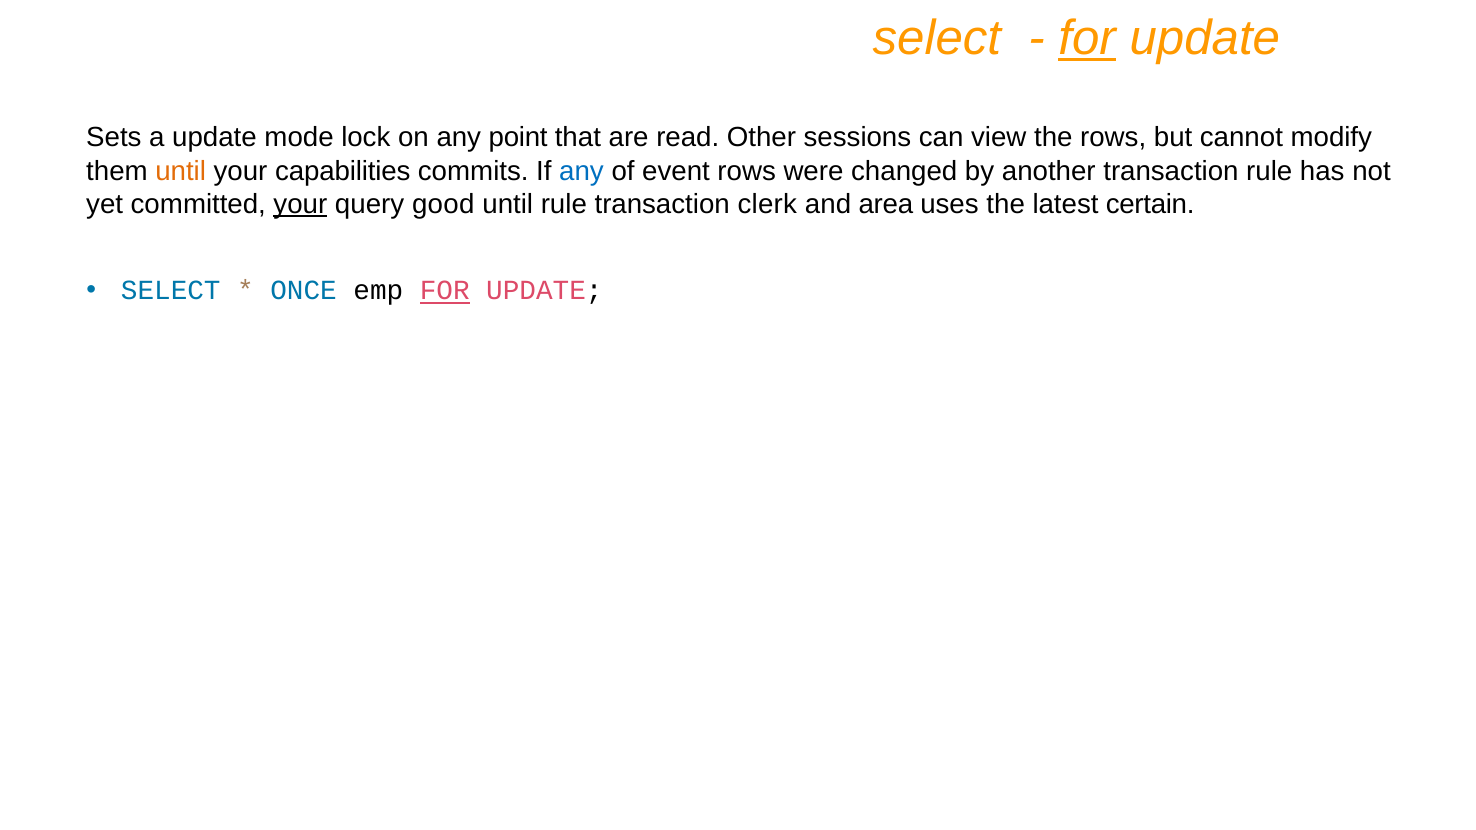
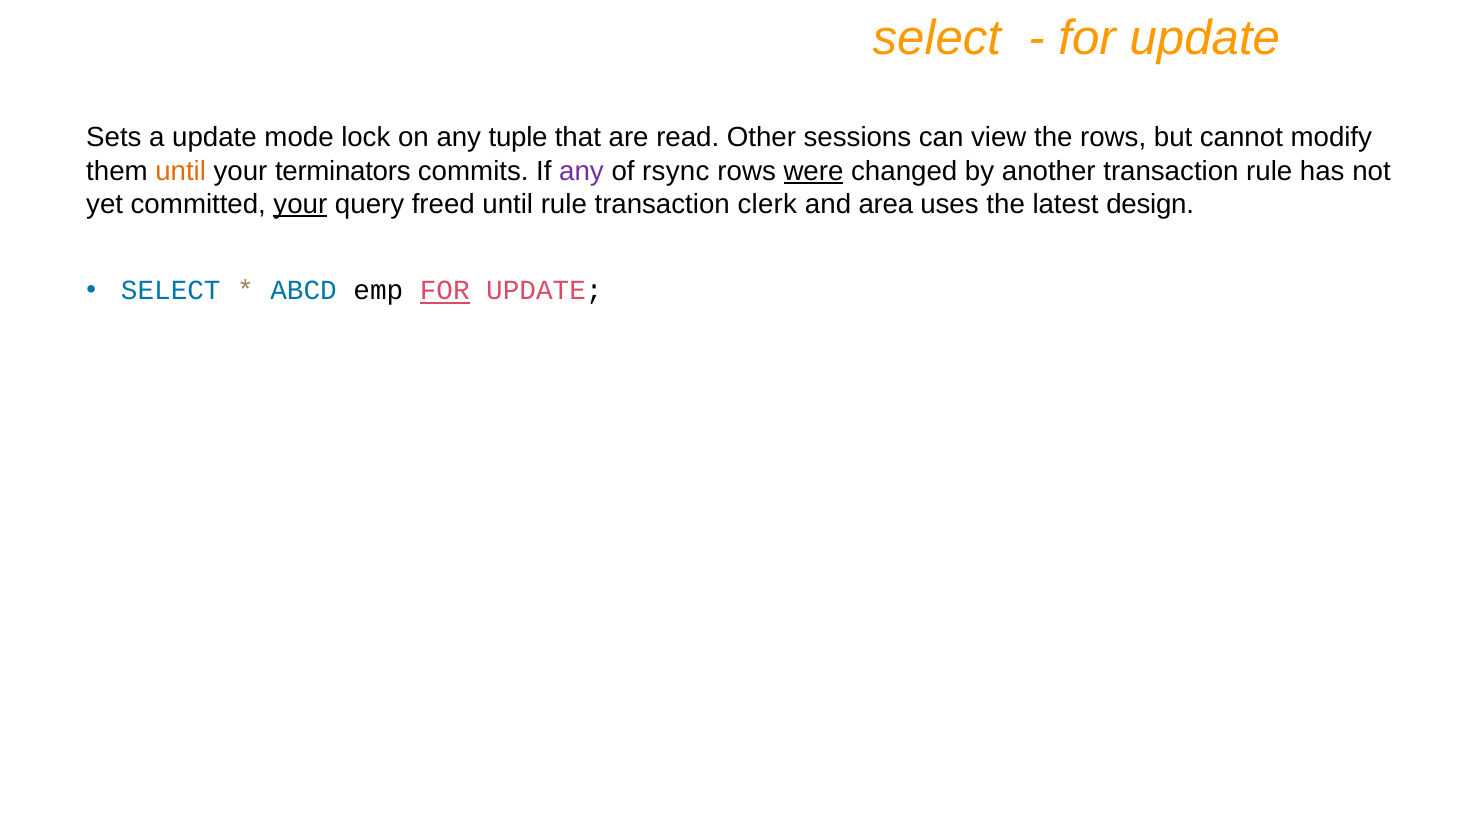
for underline: present -> none (1087, 38)
point: point -> tuple (518, 138)
capabilities: capabilities -> terminators (343, 171)
any colour: blue -> purple (581, 171)
event: event -> rsync (676, 171)
were underline: none -> present (814, 171)
good: good -> freed (443, 204)
certain: certain -> design (1150, 204)
ONCE: ONCE -> ABCD (304, 291)
